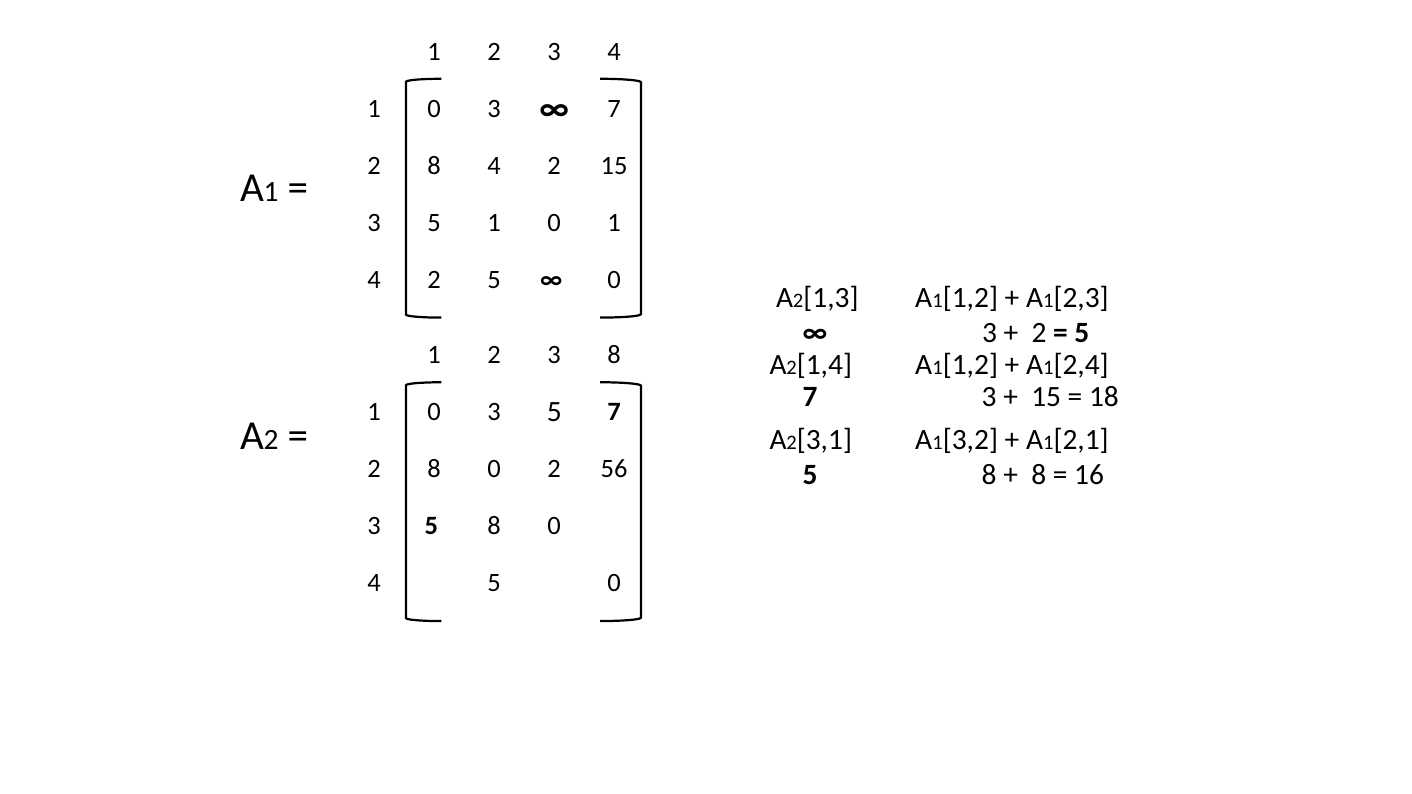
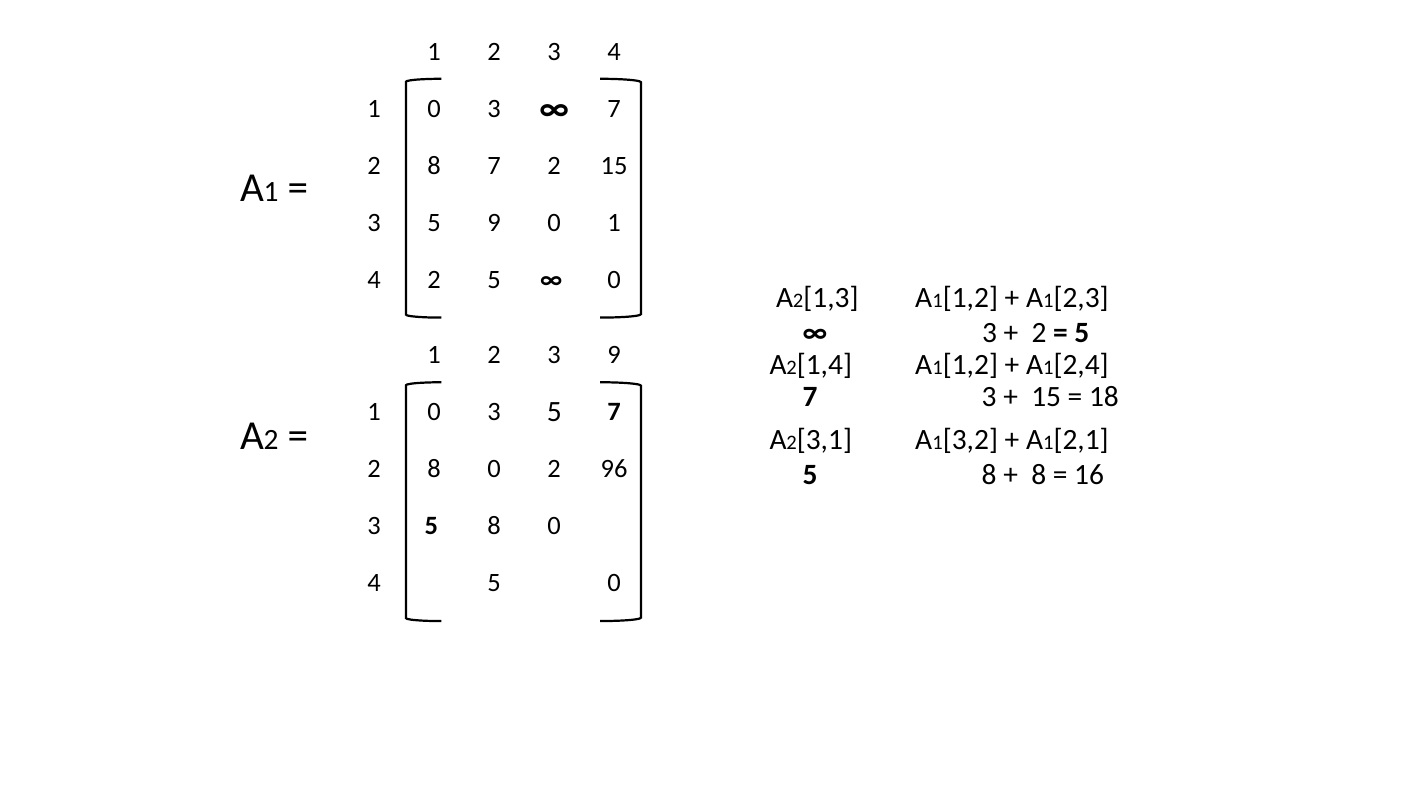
8 4: 4 -> 7 (494, 166)
5 1: 1 -> 9 (494, 222)
3 8: 8 -> 9 (614, 355)
56: 56 -> 96 (614, 469)
